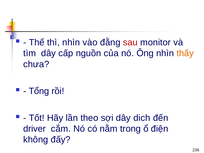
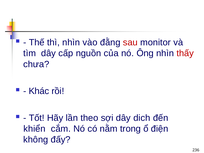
thấy colour: orange -> red (185, 53)
Tổng: Tổng -> Khác (39, 91)
driver: driver -> khiển (34, 129)
